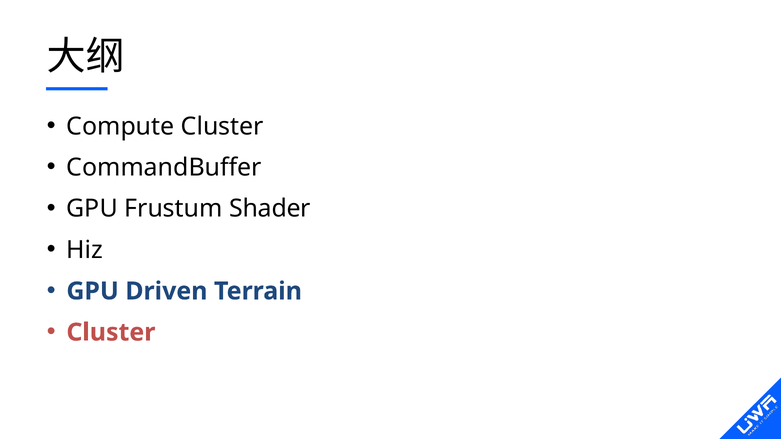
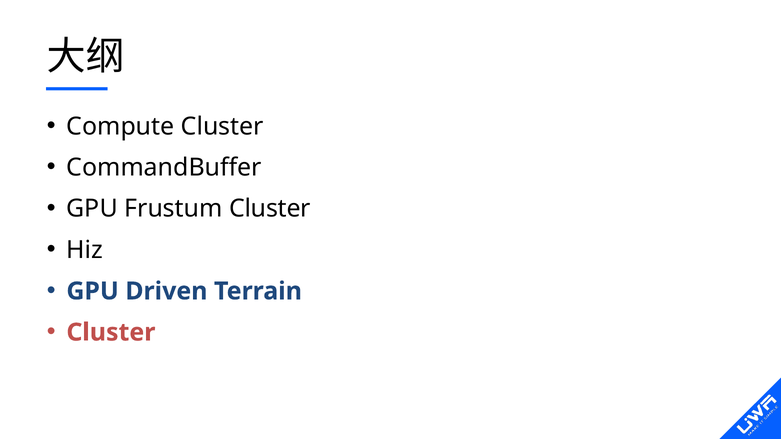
Frustum Shader: Shader -> Cluster (270, 209)
